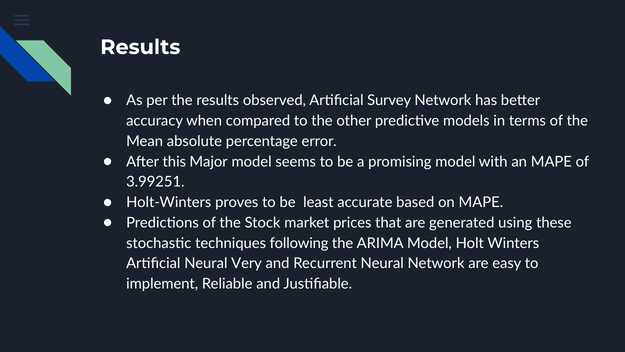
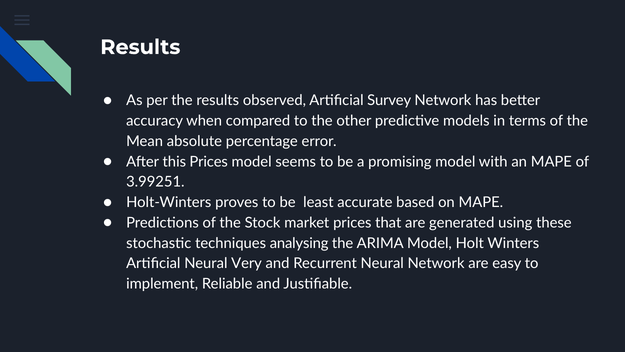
this Major: Major -> Prices (209, 162)
following: following -> analysing (299, 243)
